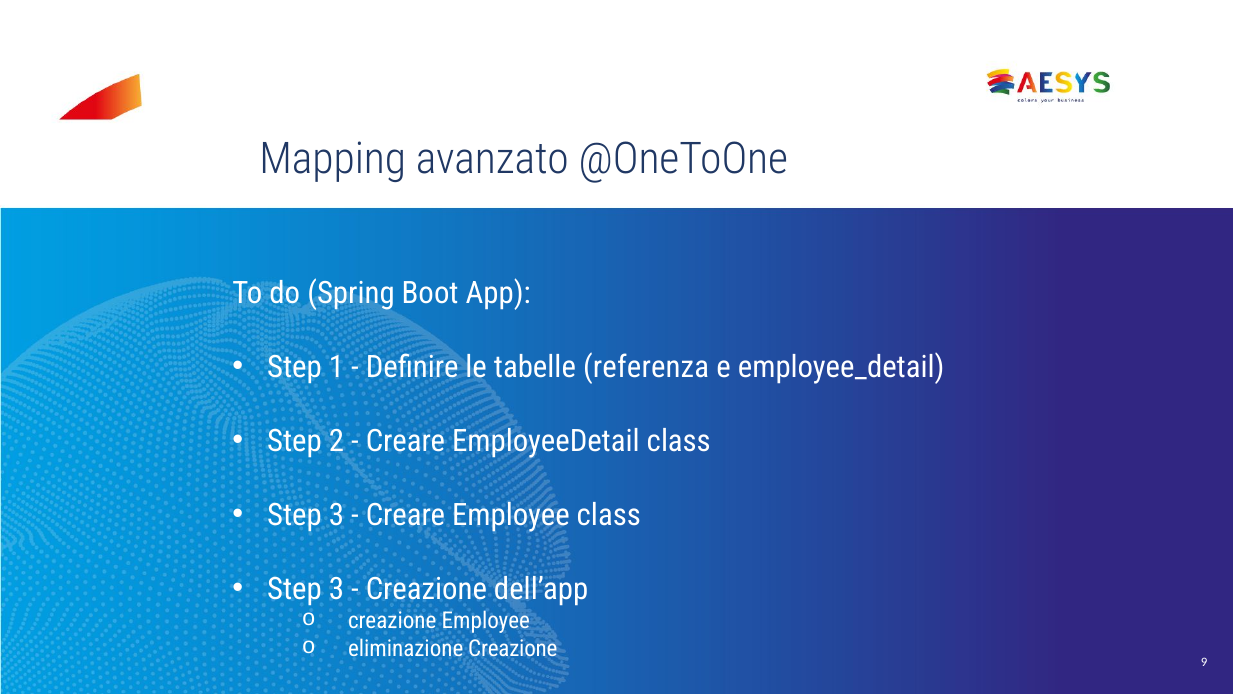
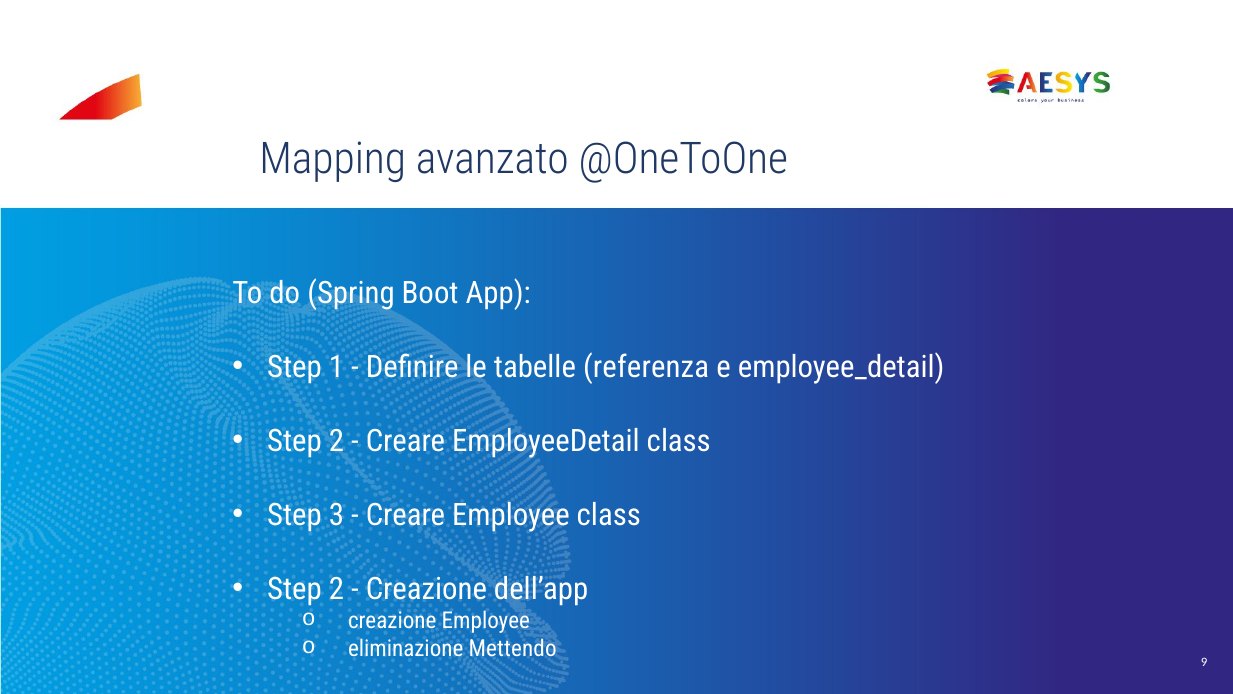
3: 3 -> 2 (337, 589)
eliminazione Creazione: Creazione -> Mettendo (513, 648)
